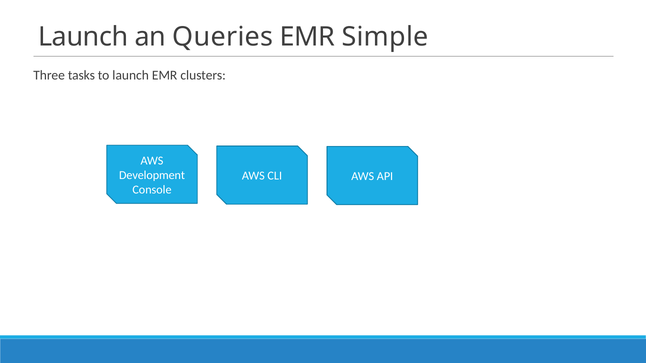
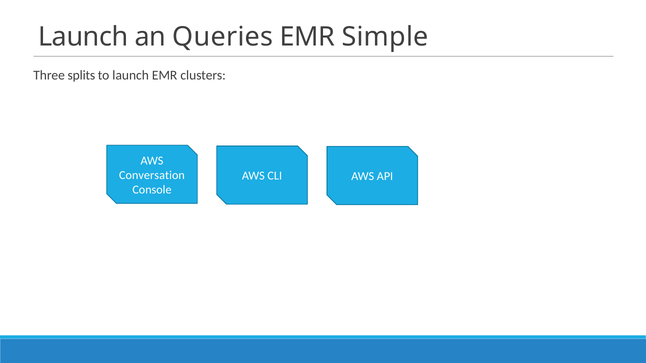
tasks: tasks -> splits (81, 75)
Development: Development -> Conversation (152, 175)
